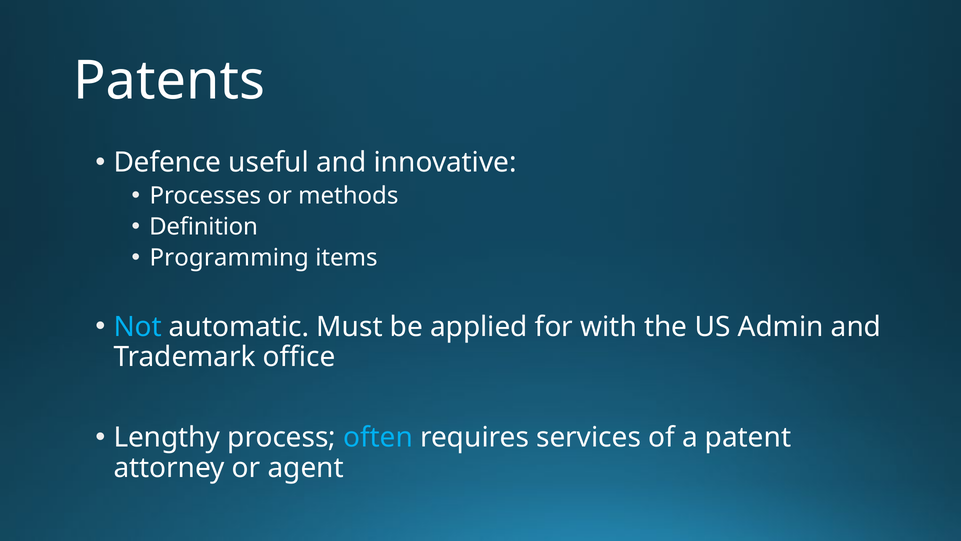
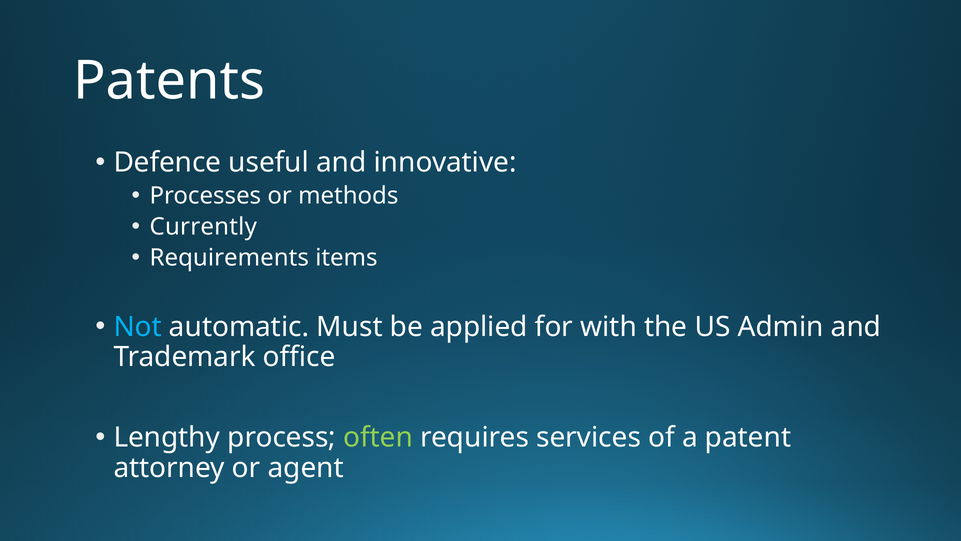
Definition: Definition -> Currently (203, 227)
Programming: Programming -> Requirements (229, 257)
often colour: light blue -> light green (378, 437)
